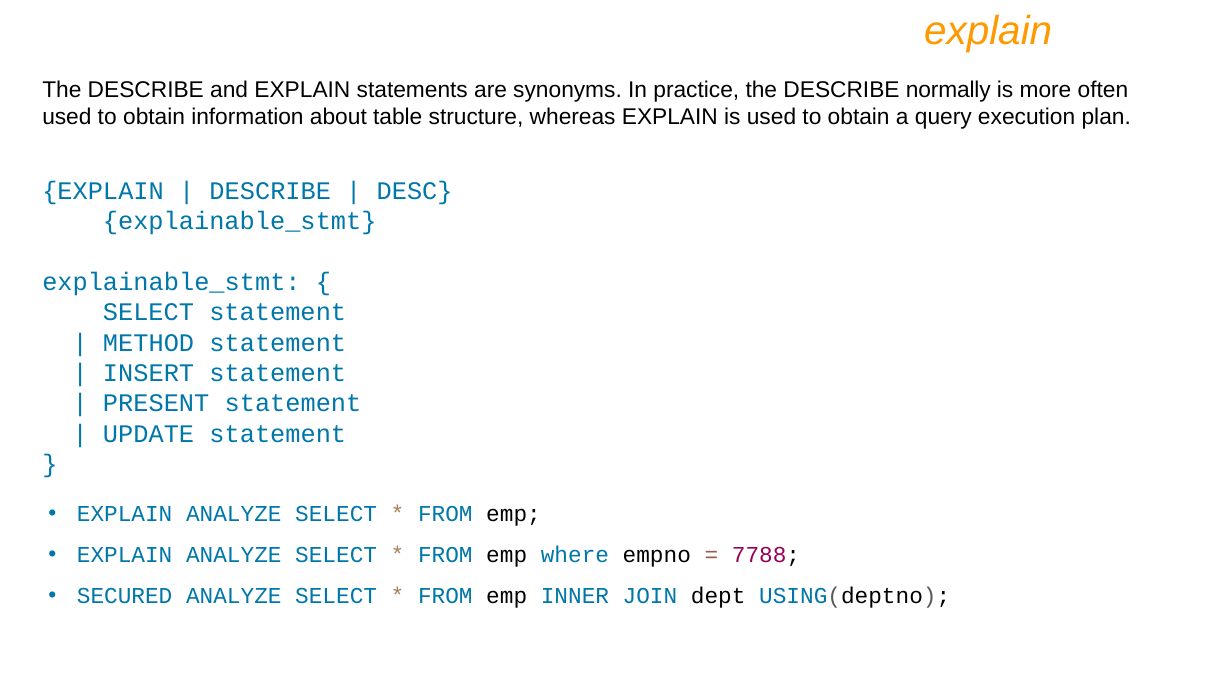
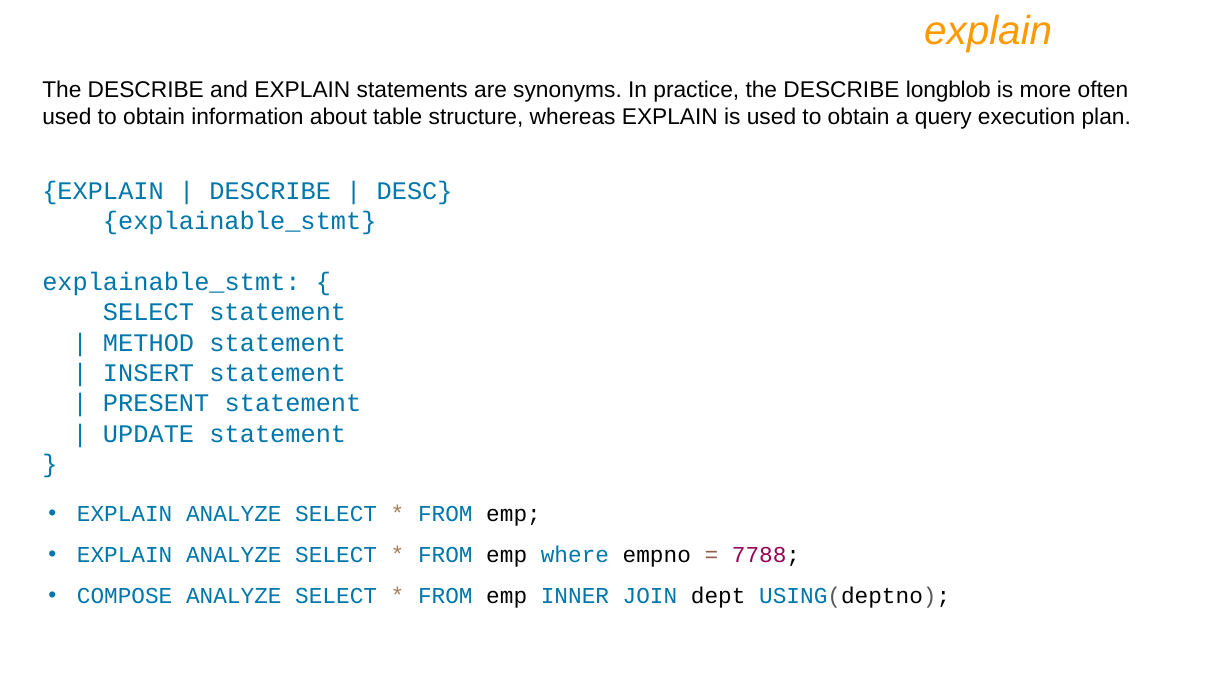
normally: normally -> longblob (948, 90)
SECURED: SECURED -> COMPOSE (125, 596)
